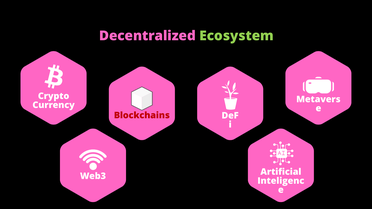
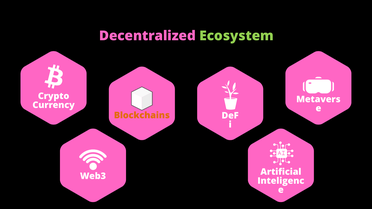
Blockchains colour: red -> orange (142, 115)
